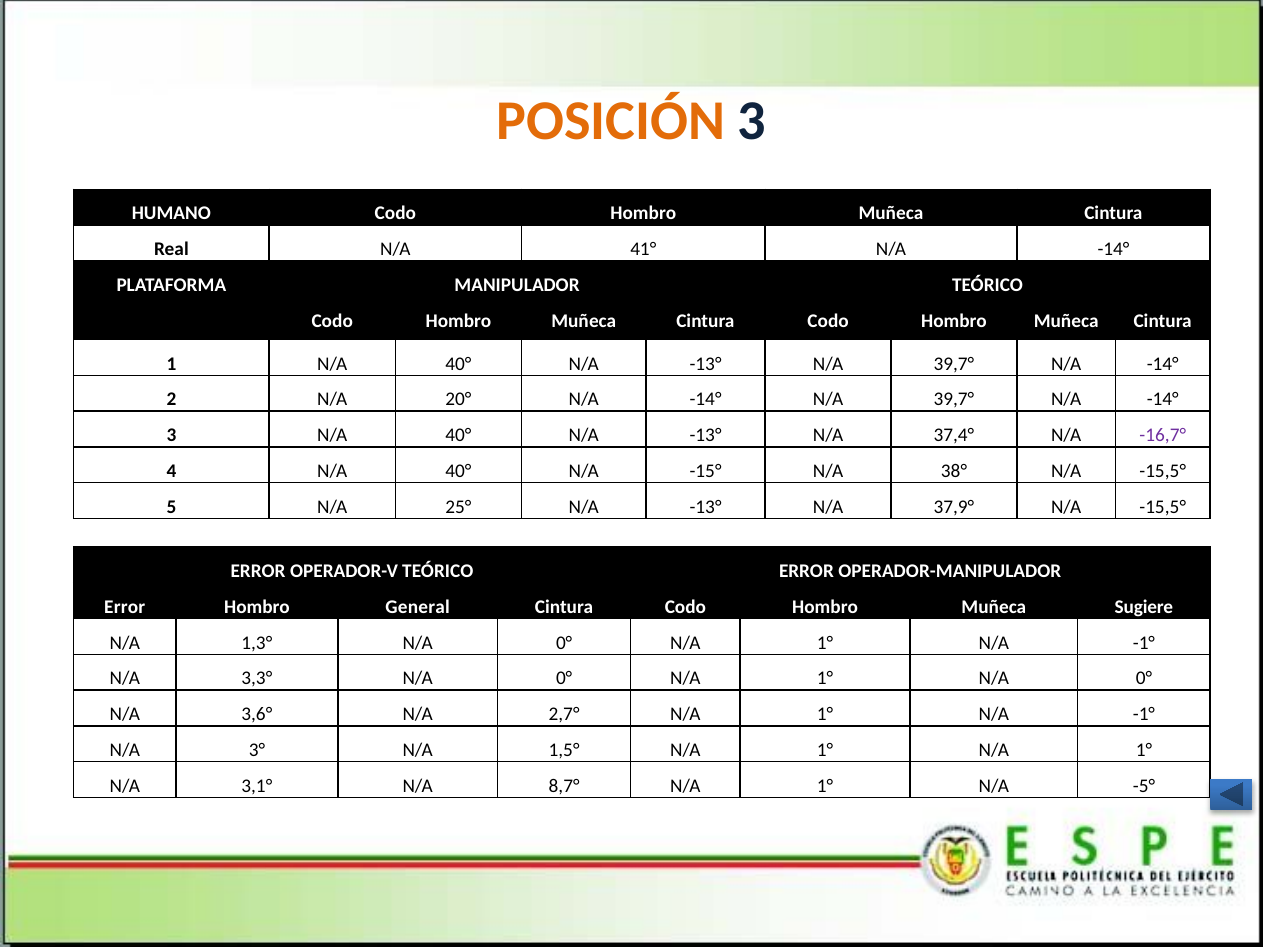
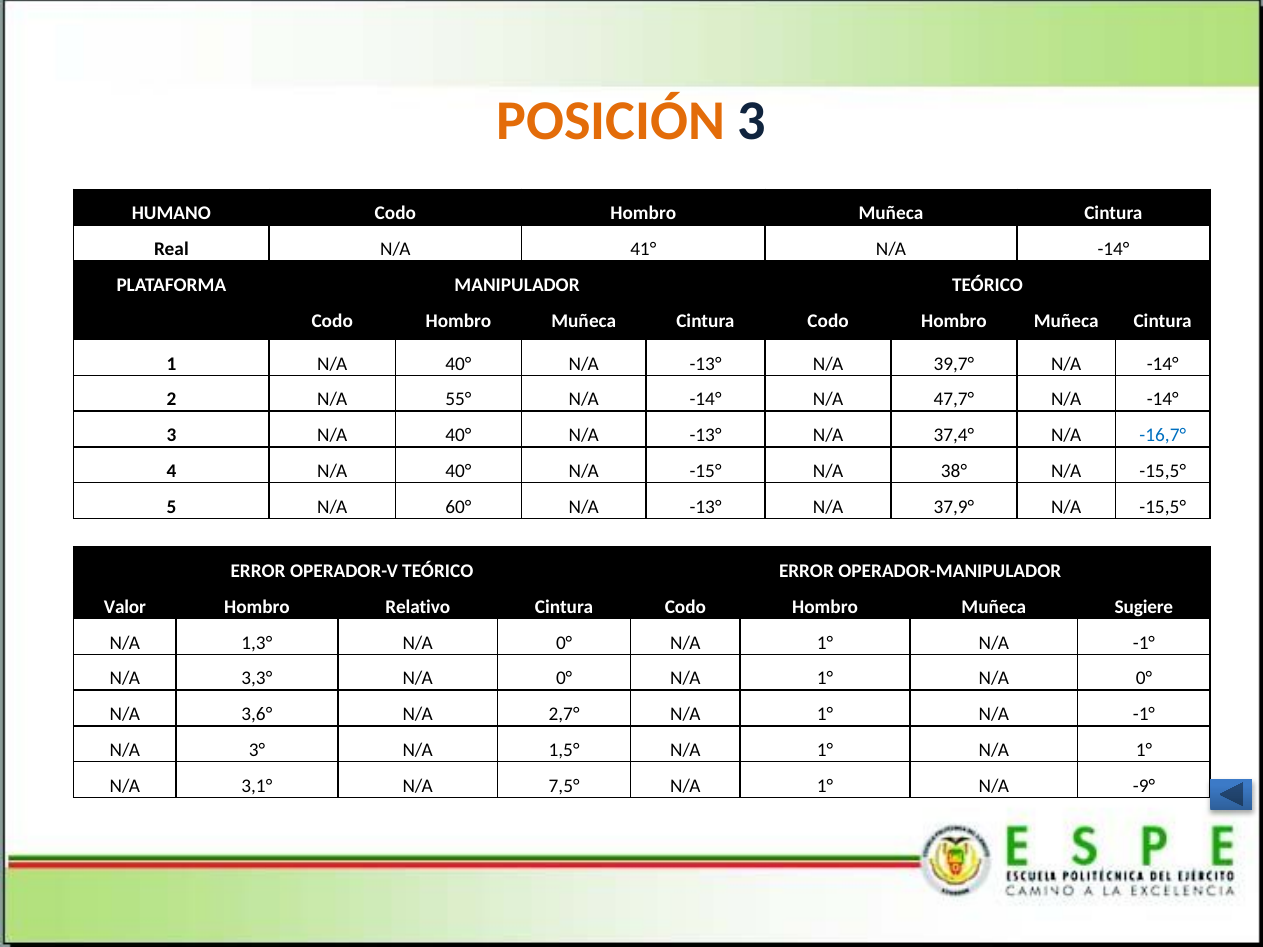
20°: 20° -> 55° (458, 400)
-14° N/A 39,7°: 39,7° -> 47,7° (954, 400)
-16,7° colour: purple -> blue (1163, 435)
25°: 25° -> 60° (458, 507)
Error: Error -> Valor (125, 607)
General: General -> Relativo (418, 607)
8,7°: 8,7° -> 7,5° (564, 786)
-5°: -5° -> -9° (1144, 786)
